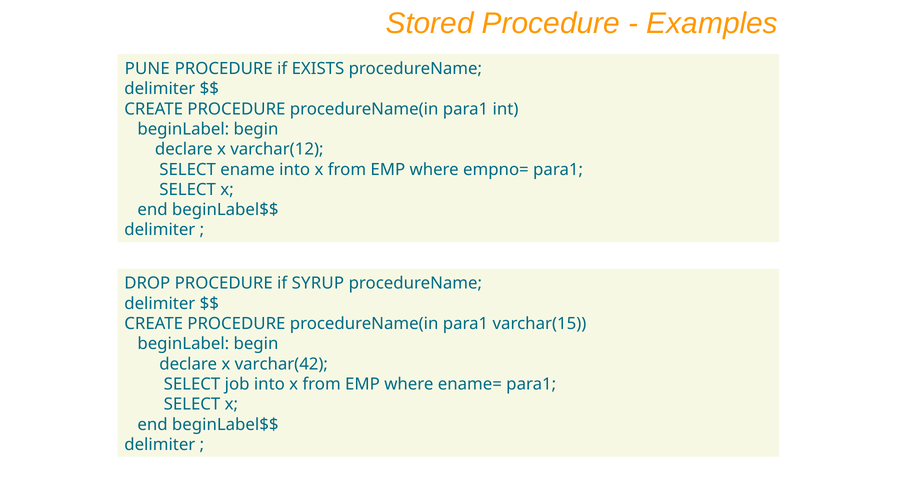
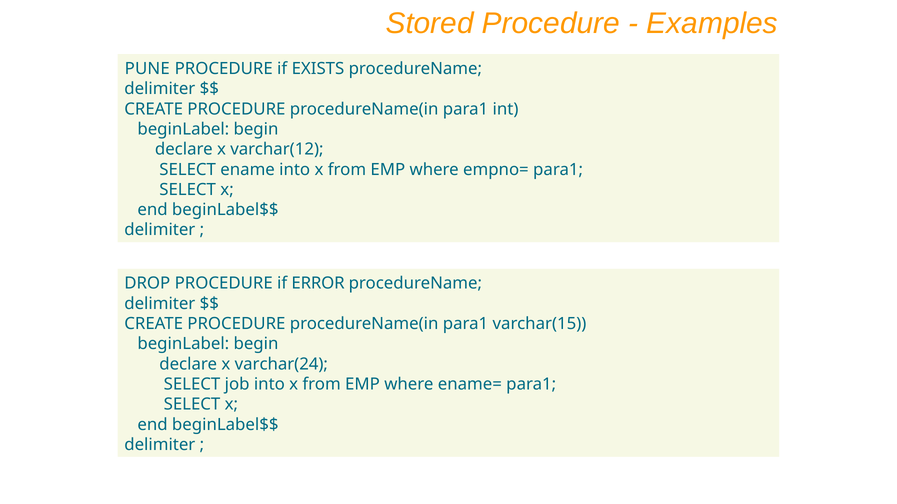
SYRUP: SYRUP -> ERROR (318, 284)
varchar(42: varchar(42 -> varchar(24 (281, 364)
